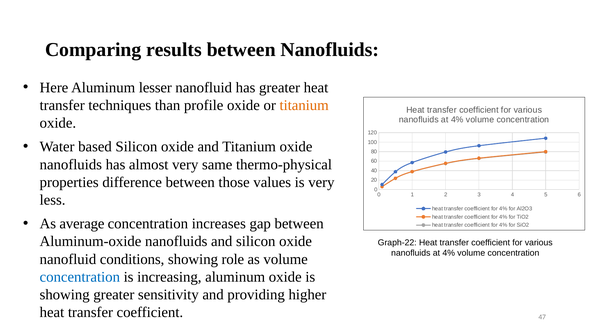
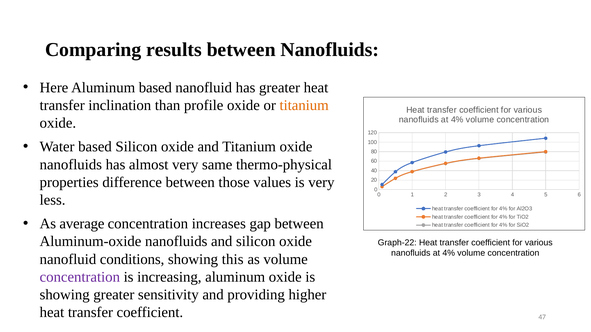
Aluminum lesser: lesser -> based (155, 88)
techniques: techniques -> inclination (120, 105)
role: role -> this (233, 259)
concentration colour: blue -> purple (80, 277)
